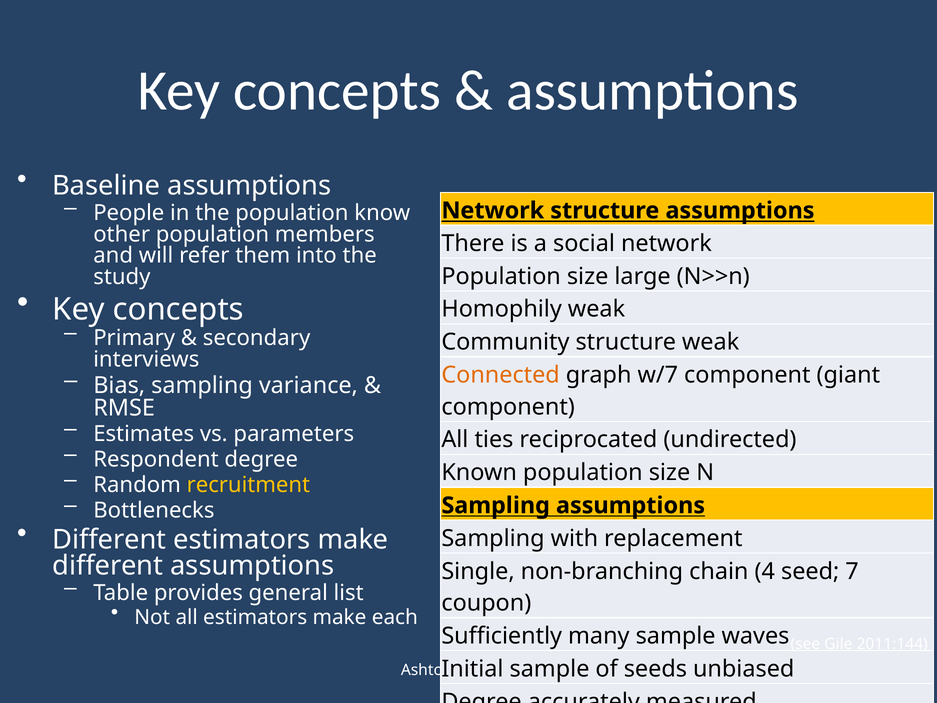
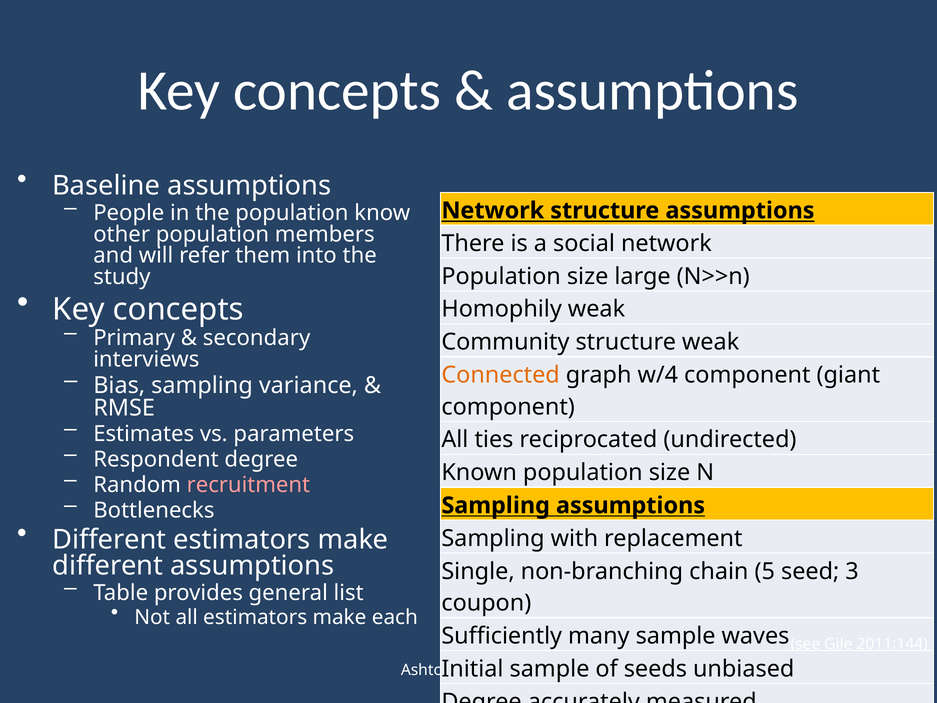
w/7: w/7 -> w/4 (658, 375)
recruitment colour: yellow -> pink (248, 485)
4: 4 -> 5 (765, 571)
7: 7 -> 3 (852, 571)
